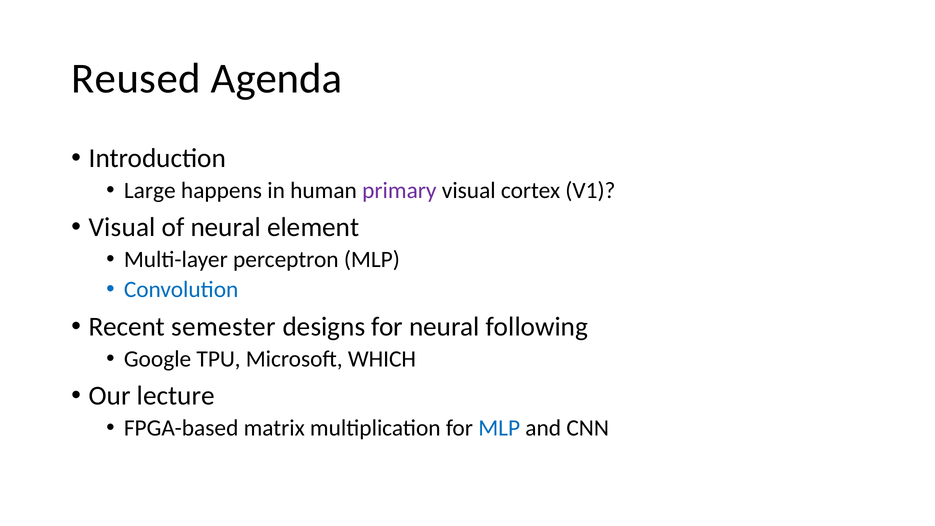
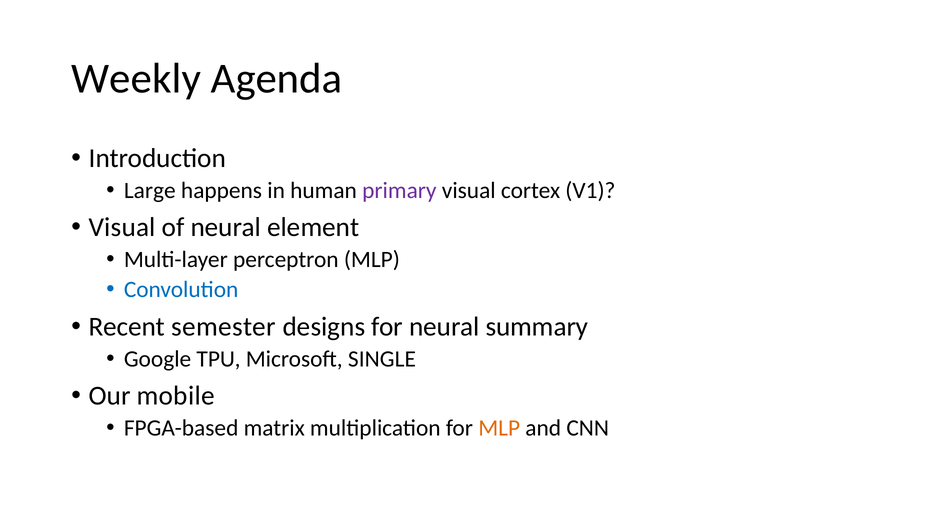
Reused: Reused -> Weekly (136, 79)
following: following -> summary (537, 327)
WHICH: WHICH -> SINGLE (382, 359)
lecture: lecture -> mobile (176, 396)
MLP colour: blue -> orange (499, 428)
